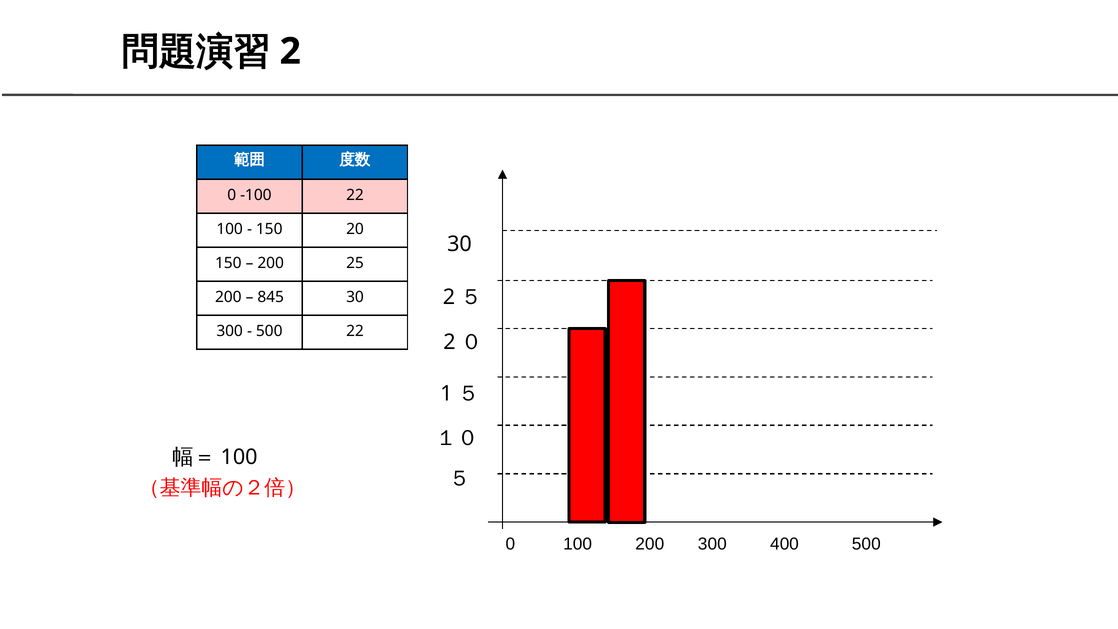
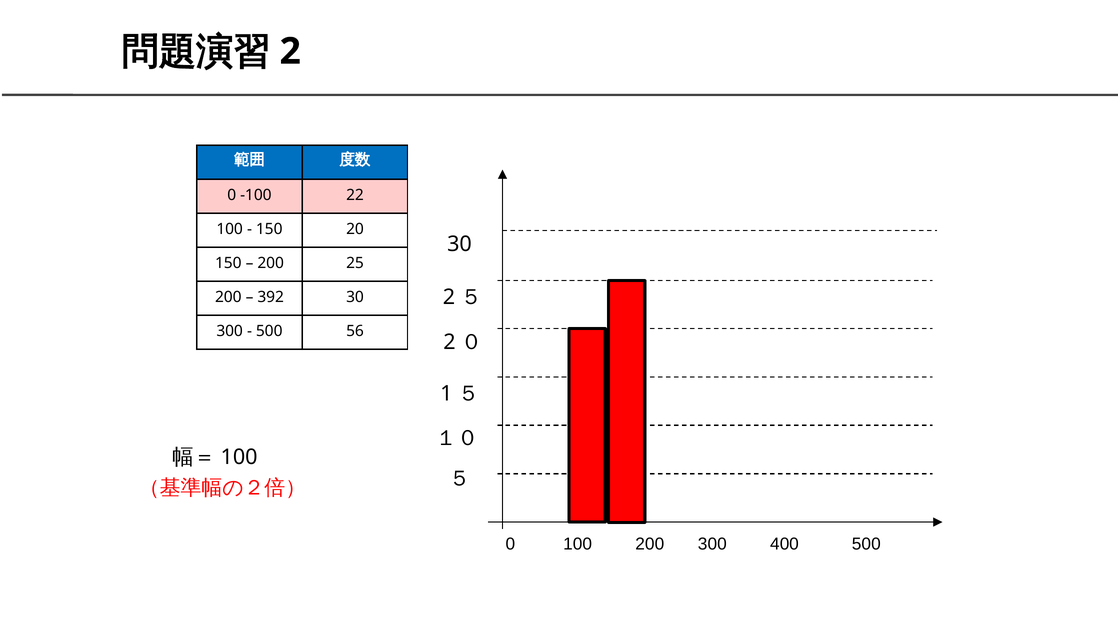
845: 845 -> 392 (271, 297)
500 22: 22 -> 56 (355, 331)
